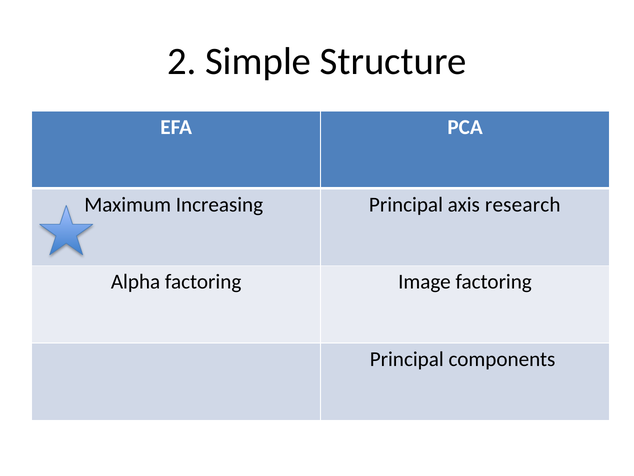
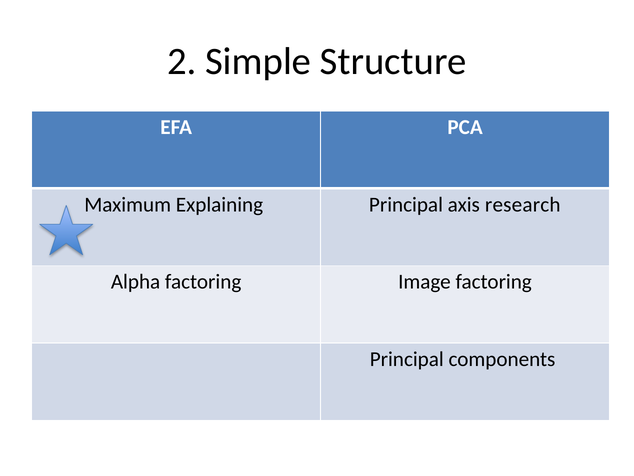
Increasing: Increasing -> Explaining (219, 204)
